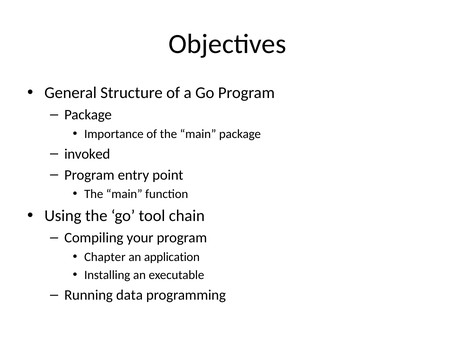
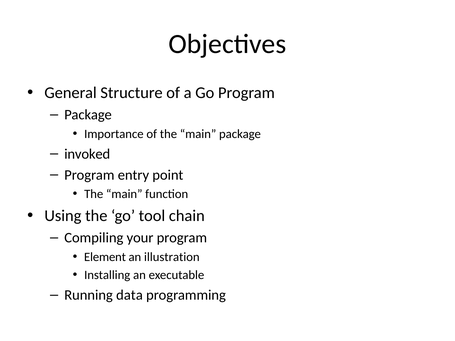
Chapter: Chapter -> Element (105, 257)
application: application -> illustration (172, 257)
